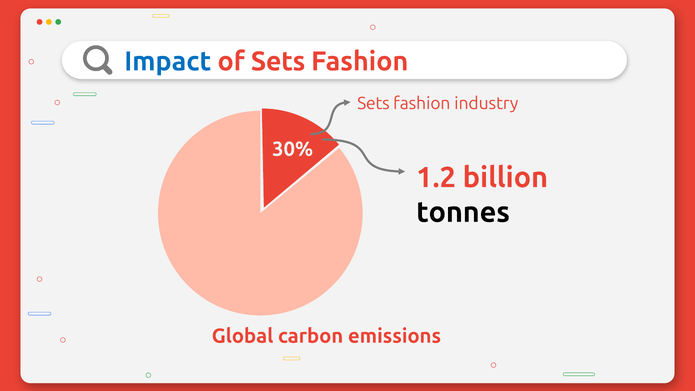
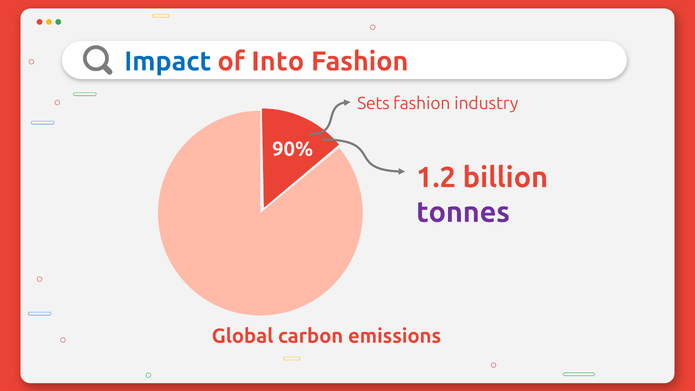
of Sets: Sets -> Into (278, 61)
30%: 30% -> 90% (293, 149)
tonnes colour: black -> purple (463, 212)
